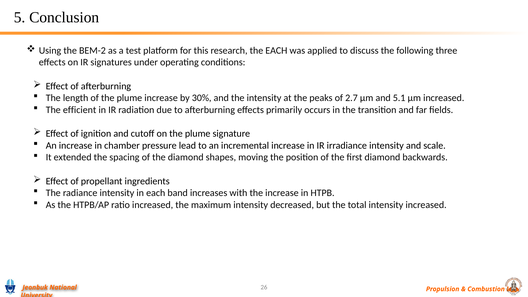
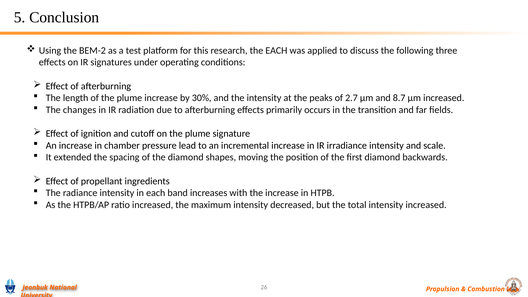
5.1: 5.1 -> 8.7 (399, 98)
efficient: efficient -> changes (80, 110)
